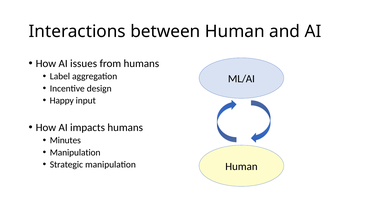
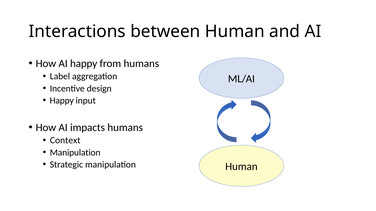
AI issues: issues -> happy (84, 64)
Minutes: Minutes -> Context (65, 141)
